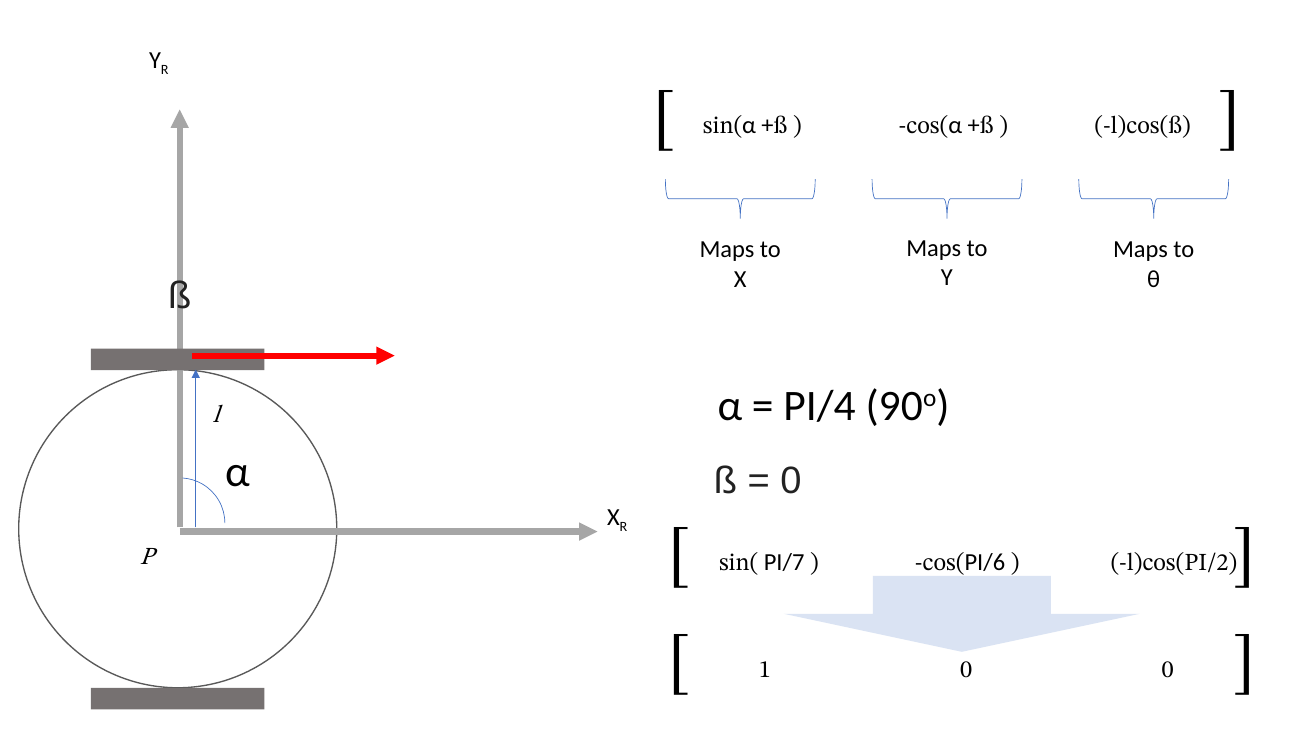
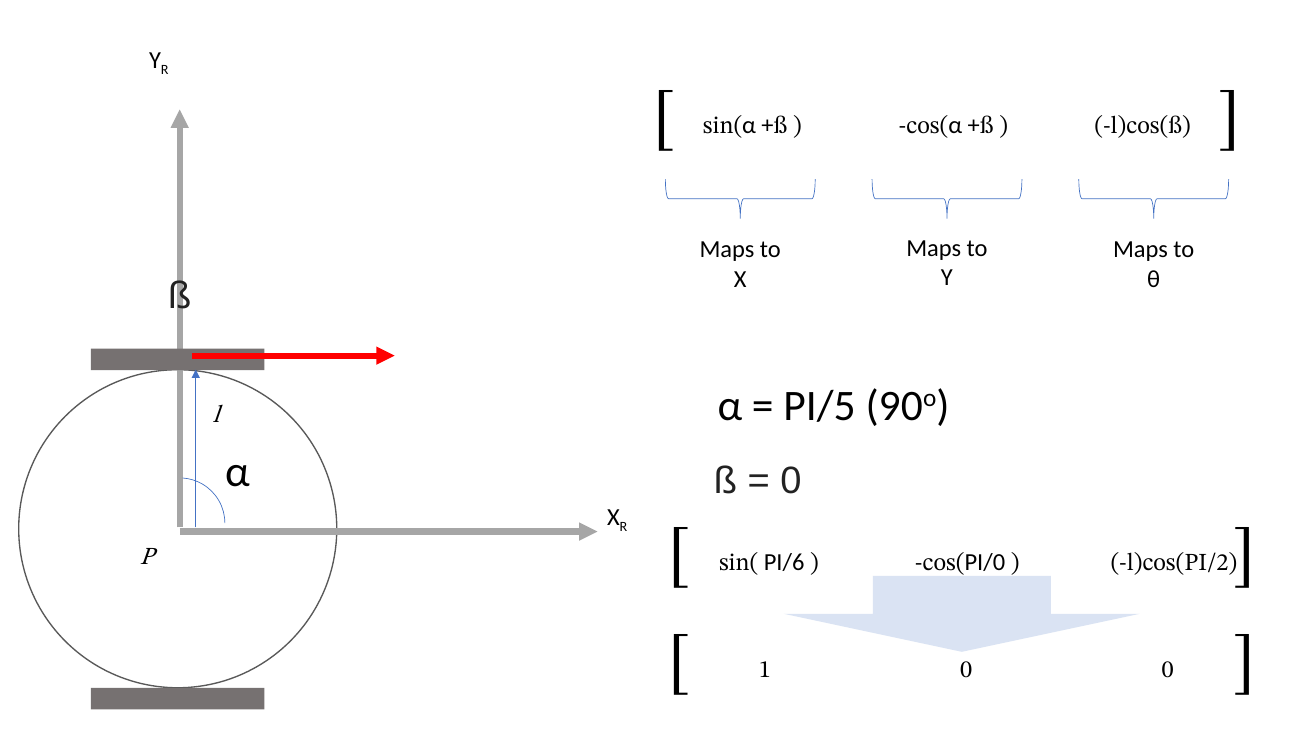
PI/4: PI/4 -> PI/5 (820, 406)
PI/7: PI/7 -> PI/6 (784, 563)
PI/6: PI/6 -> PI/0 (985, 563)
